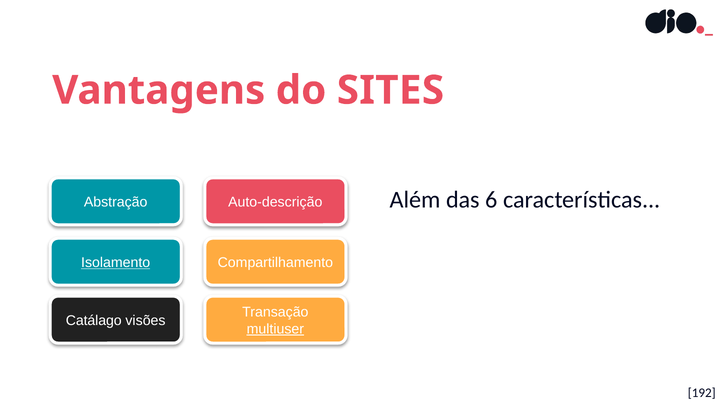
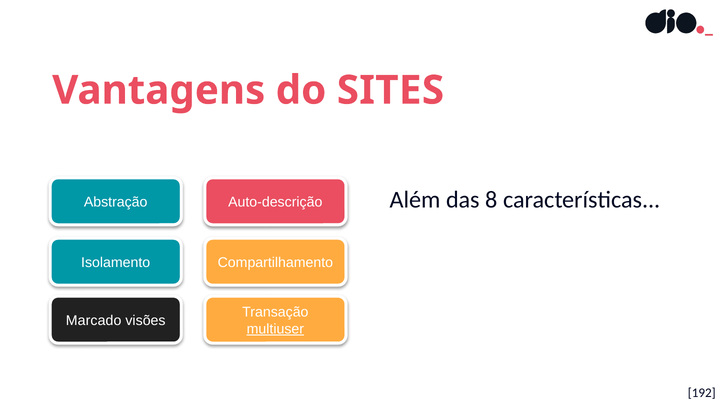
6: 6 -> 8 (492, 200)
Isolamento underline: present -> none (116, 263)
Catálago: Catálago -> Marcado (94, 321)
